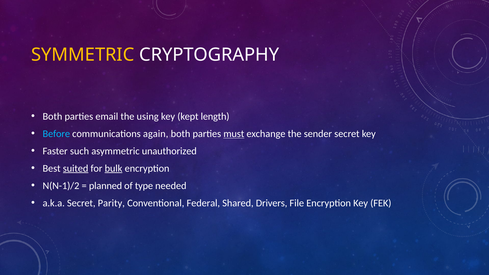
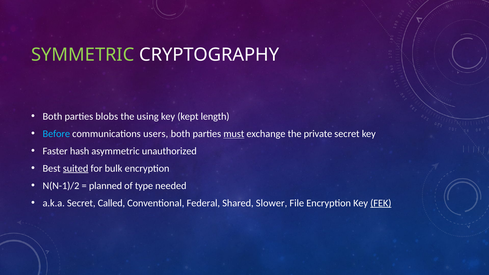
SYMMETRIC colour: yellow -> light green (83, 55)
email: email -> blobs (107, 116)
again: again -> users (156, 134)
sender: sender -> private (318, 134)
such: such -> hash (80, 151)
bulk underline: present -> none (114, 168)
Parity: Parity -> Called (111, 203)
Drivers: Drivers -> Slower (272, 203)
FEK underline: none -> present (381, 203)
